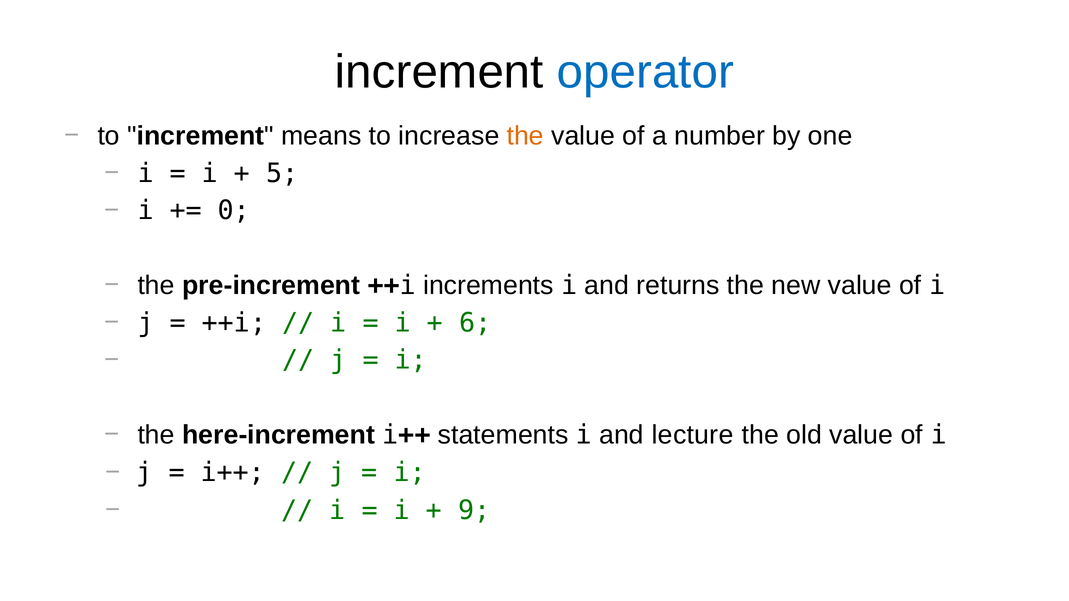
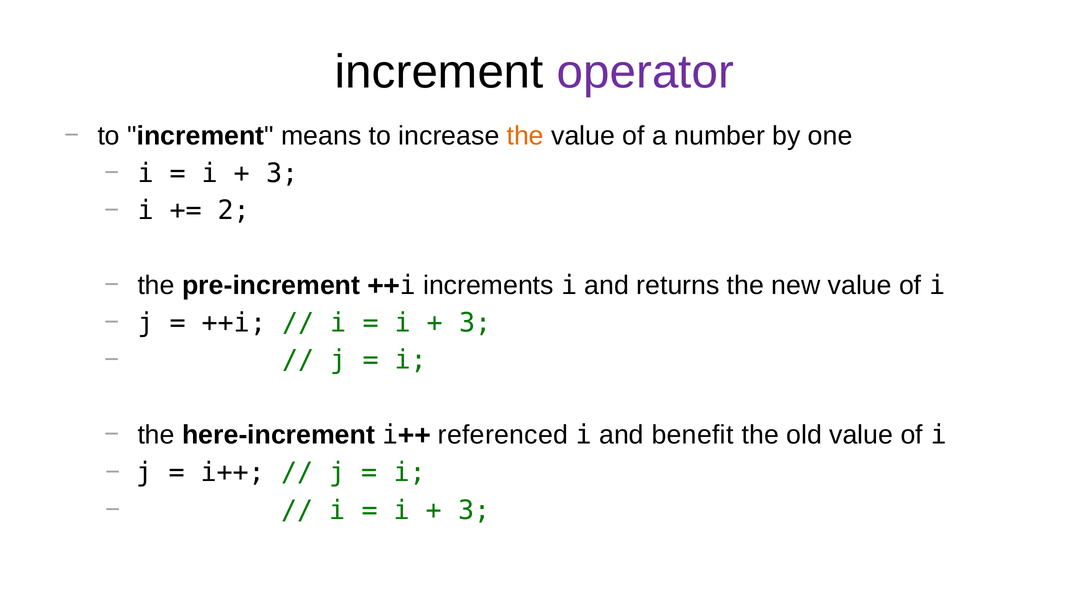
operator colour: blue -> purple (645, 72)
5: 5 -> 3 (282, 173)
0: 0 -> 2 (234, 211)
6: 6 -> 3 (475, 323)
statements: statements -> referenced (503, 435)
lecture: lecture -> benefit (693, 435)
9: 9 -> 3 (474, 511)
